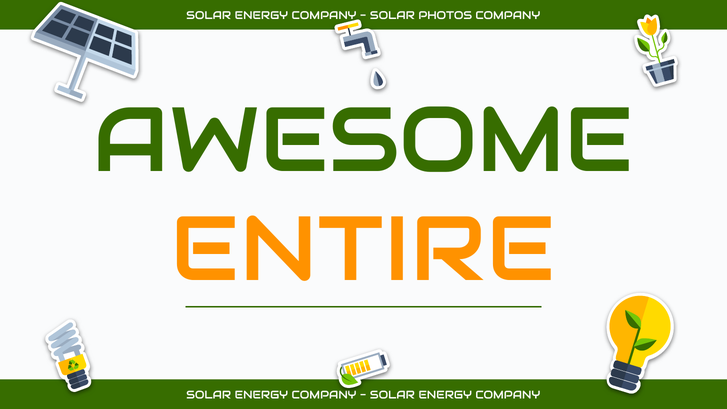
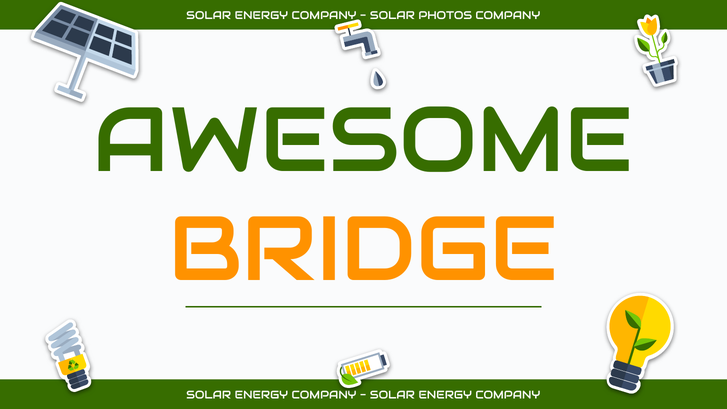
ENTIRE: ENTIRE -> BRIDGE (364, 250)
